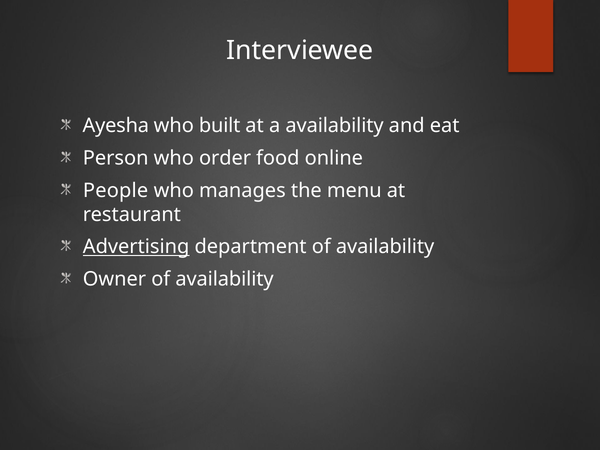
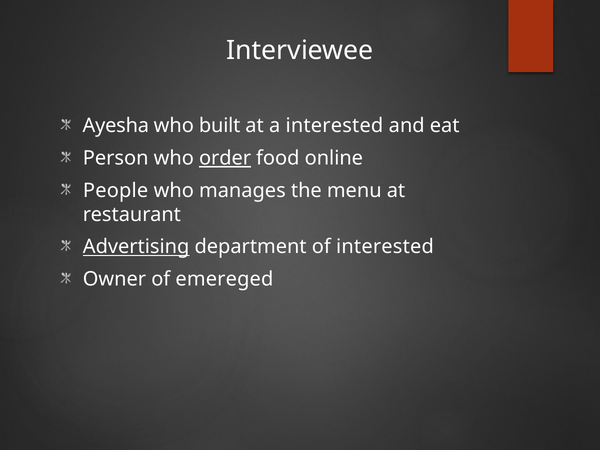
a availability: availability -> interested (334, 126)
order underline: none -> present (225, 158)
department of availability: availability -> interested (385, 247)
Owner of availability: availability -> emereged (224, 279)
